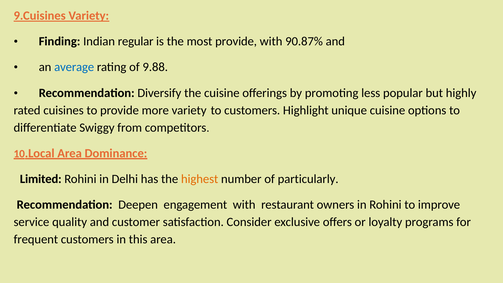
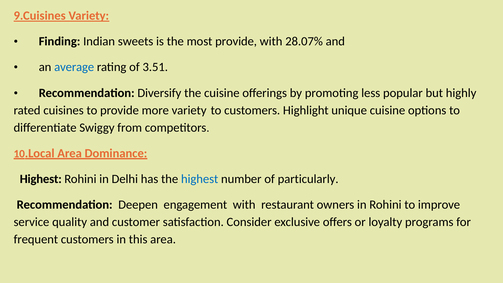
regular: regular -> sweets (136, 41)
90.87%: 90.87% -> 28.07% (304, 41)
9.88: 9.88 -> 3.51 (155, 67)
Limited: Limited -> Highest (41, 179)
highest colour: orange -> blue (200, 179)
